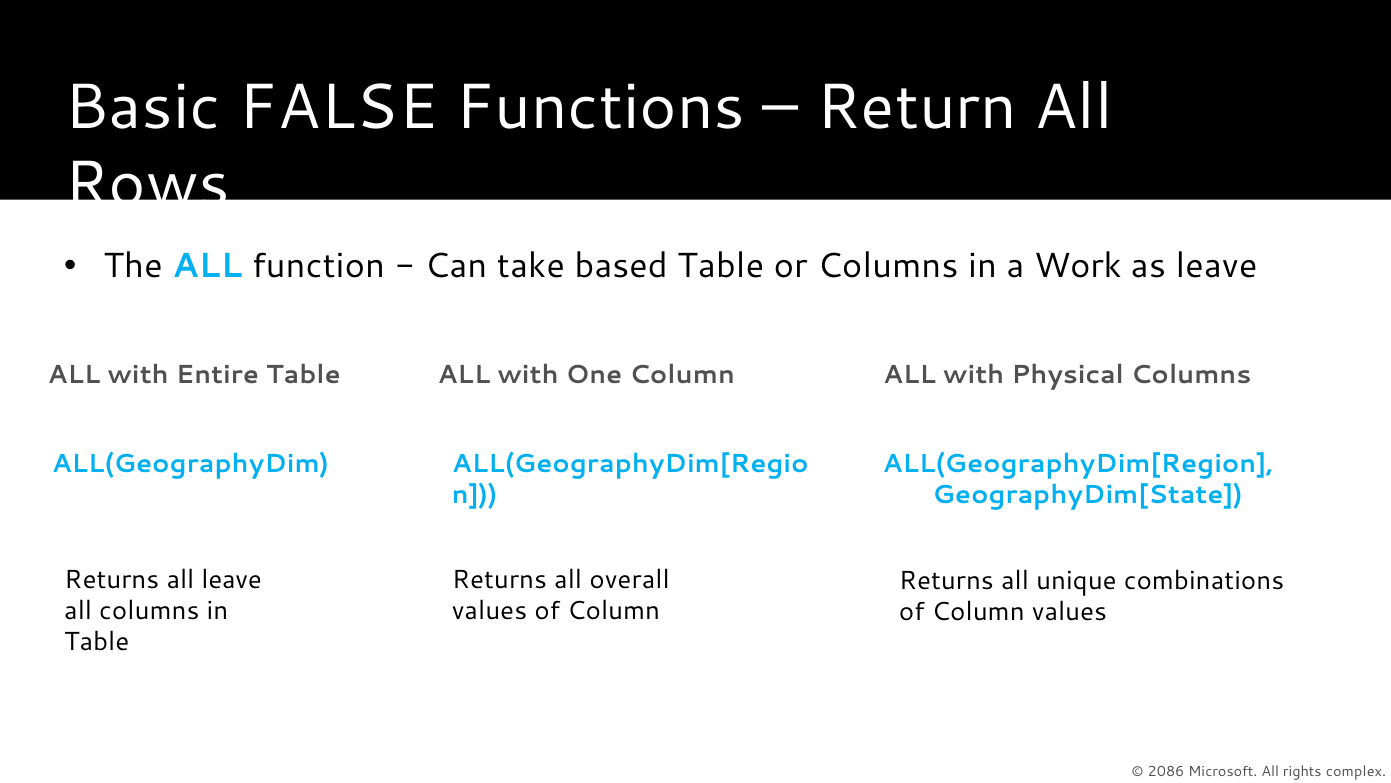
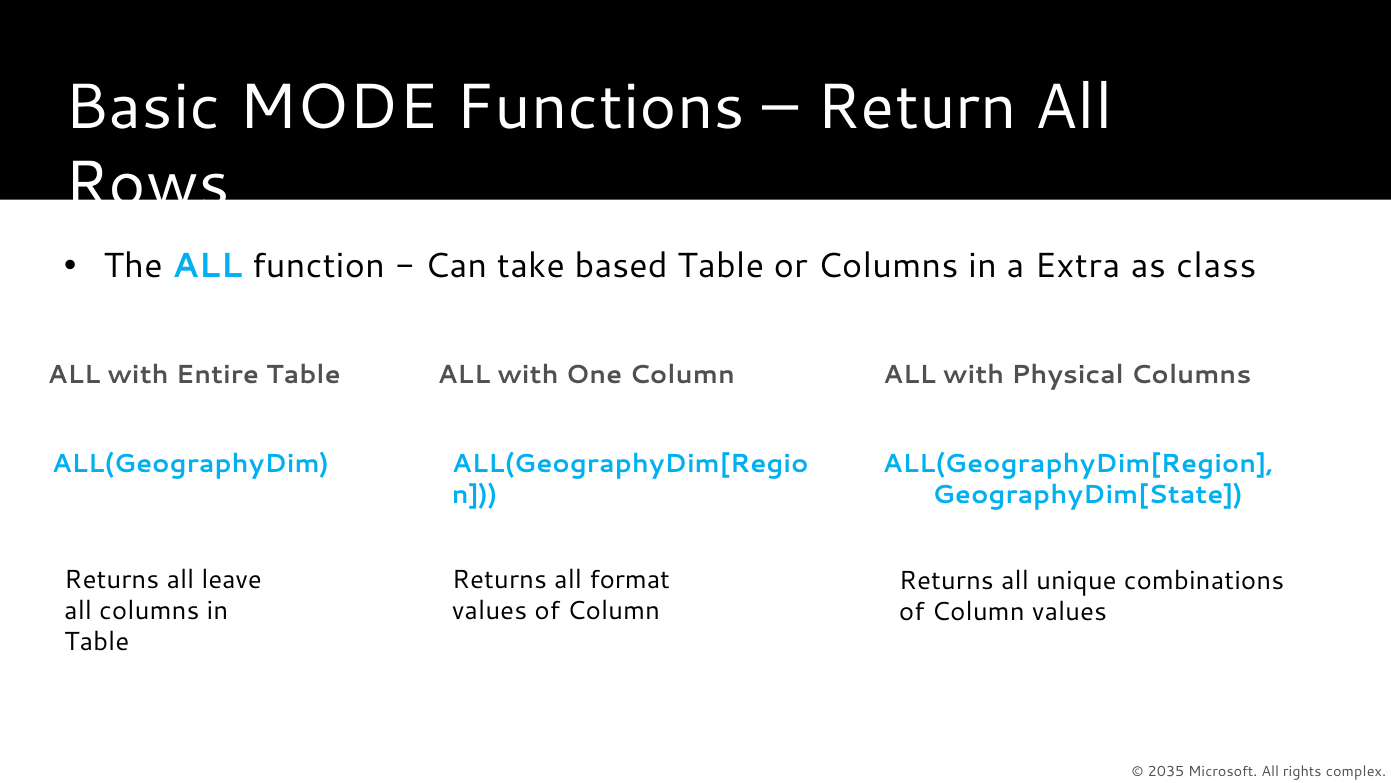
FALSE: FALSE -> MODE (338, 108)
Work: Work -> Extra (1077, 266)
as leave: leave -> class (1216, 266)
overall: overall -> format (630, 579)
2086: 2086 -> 2035 (1166, 771)
